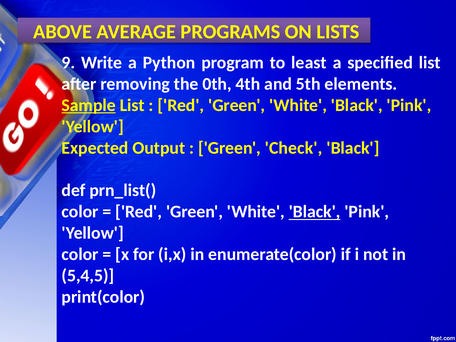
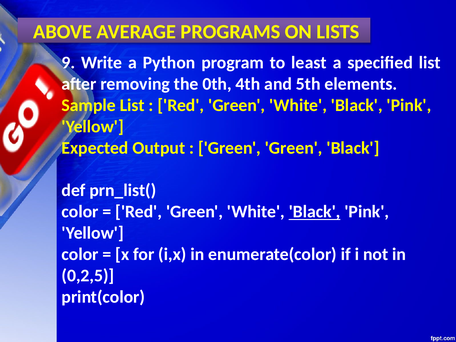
Sample underline: present -> none (89, 105)
Green Check: Check -> Green (294, 148)
5,4,5: 5,4,5 -> 0,2,5 (88, 276)
